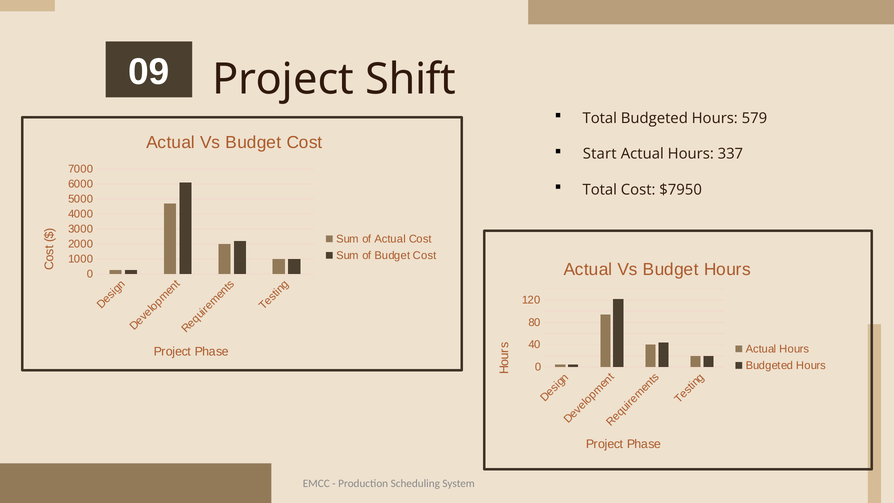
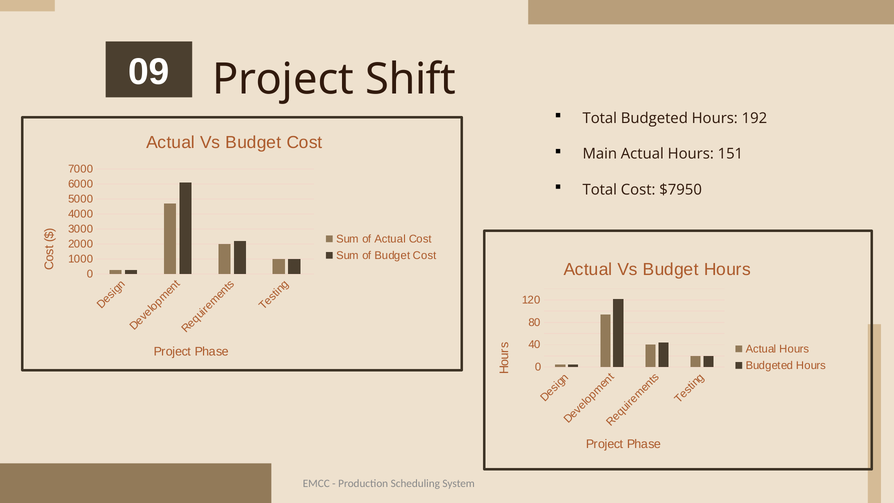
579: 579 -> 192 (754, 118)
Start: Start -> Main (600, 154)
337: 337 -> 151 (730, 154)
